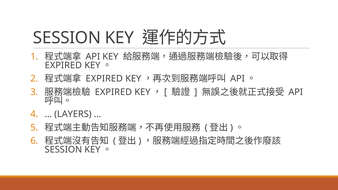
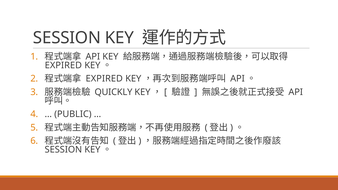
EXPIRED: EXPIRED -> QUICKLY (113, 92)
LAYERS: LAYERS -> PUBLIC (73, 114)
